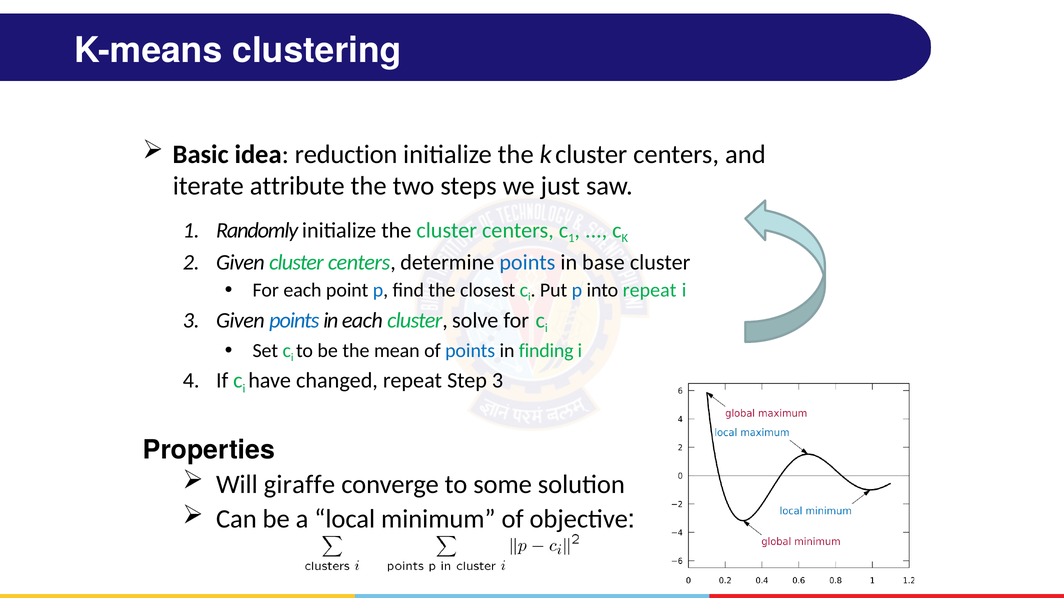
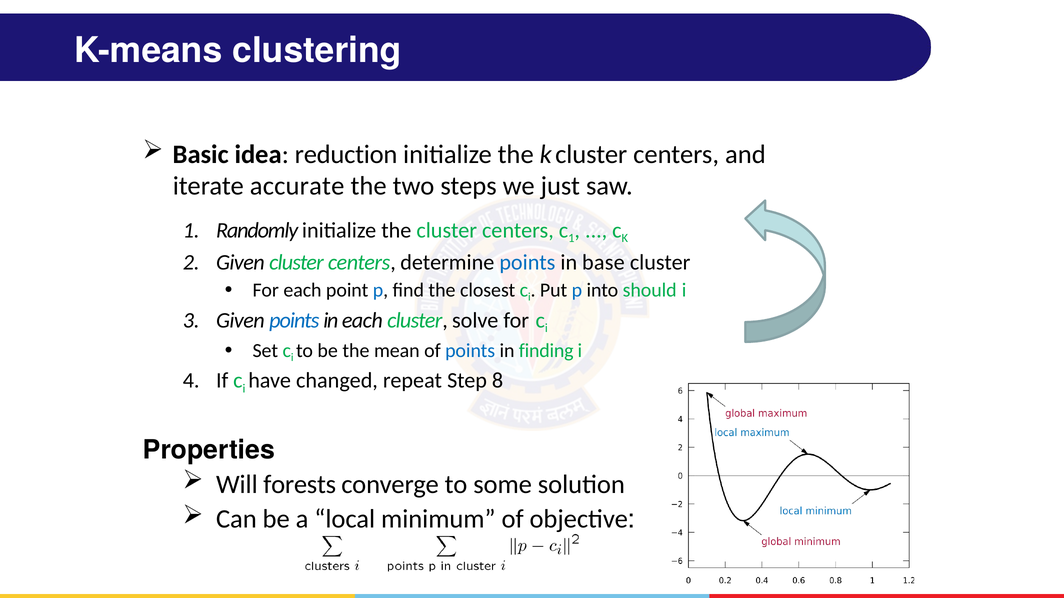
attribute: attribute -> accurate (297, 186)
into repeat: repeat -> should (650, 290)
Step 3: 3 -> 8 (498, 381)
giraffe: giraffe -> forests (300, 485)
